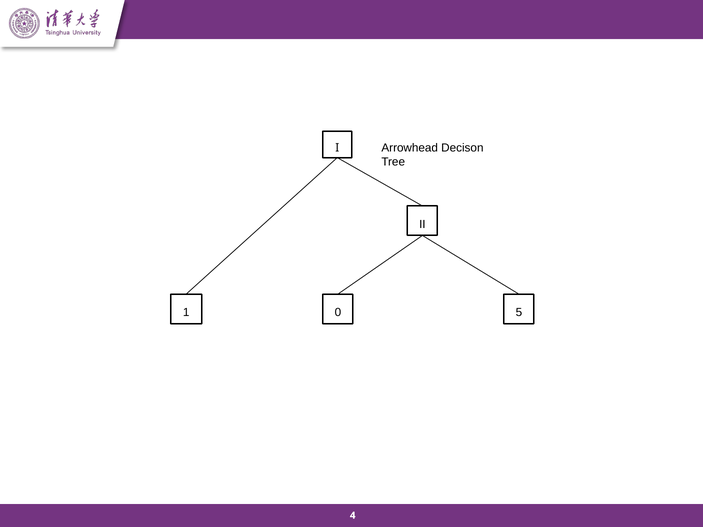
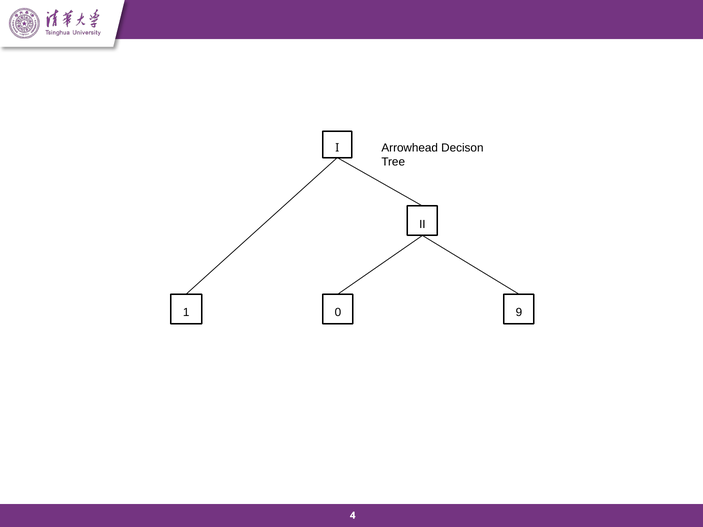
5: 5 -> 9 (519, 313)
